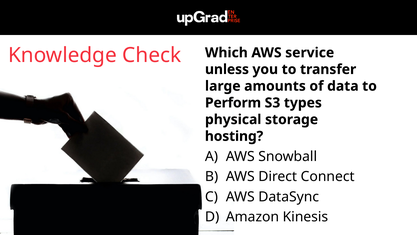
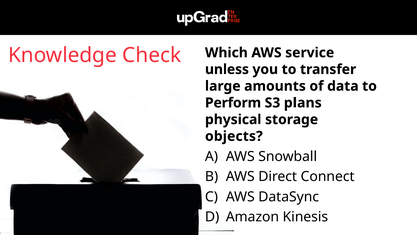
types: types -> plans (303, 103)
hosting: hosting -> objects (234, 136)
